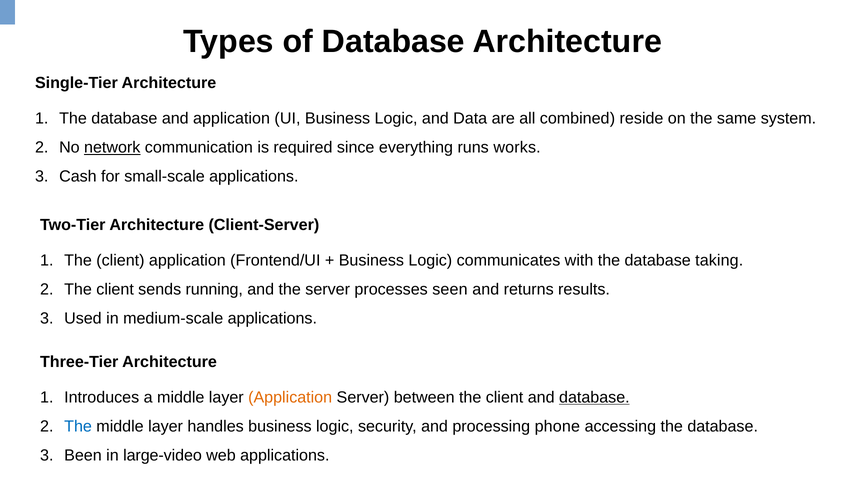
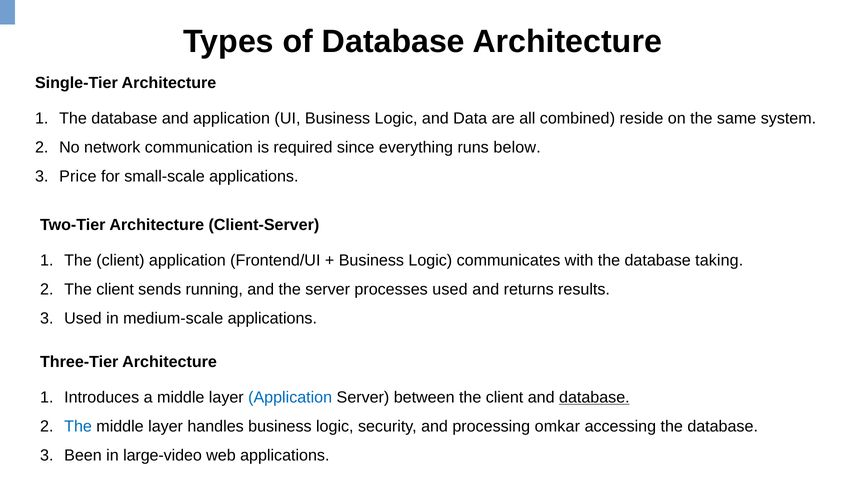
network underline: present -> none (112, 147)
works: works -> below (517, 147)
Cash: Cash -> Price (78, 176)
processes seen: seen -> used (450, 289)
Application colour: orange -> blue (290, 397)
phone: phone -> omkar (557, 426)
